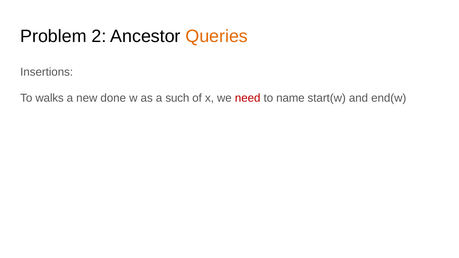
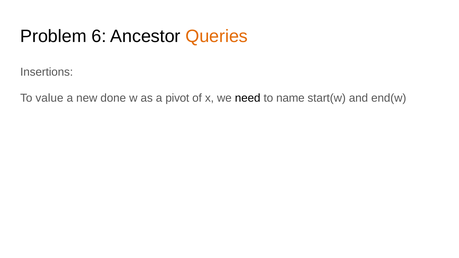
2: 2 -> 6 (99, 36)
walks: walks -> value (49, 98)
such: such -> pivot (177, 98)
need colour: red -> black (248, 98)
